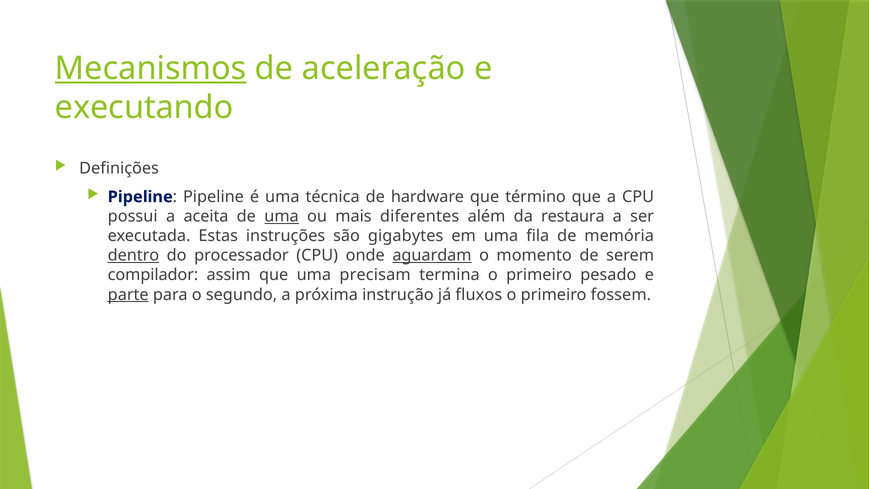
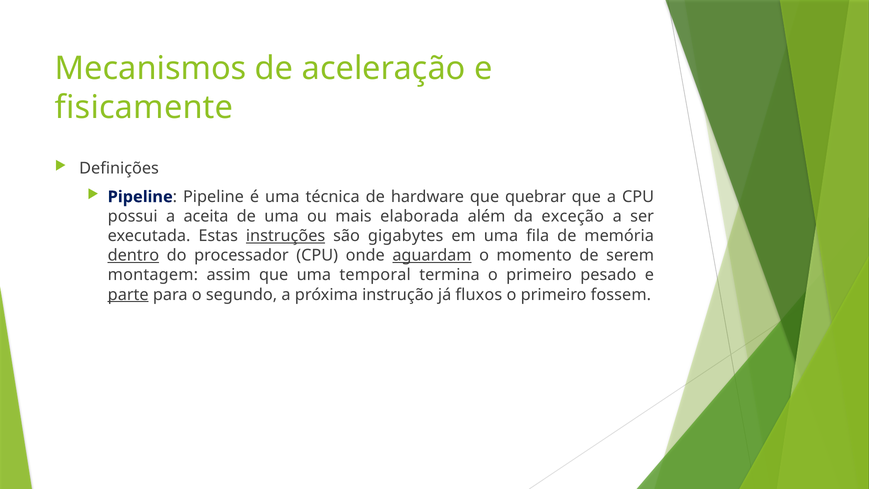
Mecanismos underline: present -> none (151, 69)
executando: executando -> fisicamente (144, 108)
término: término -> quebrar (536, 197)
uma underline: present -> none (282, 216)
diferentes: diferentes -> elaborada (420, 216)
restaura: restaura -> exceção (573, 216)
instruções underline: none -> present (286, 236)
compilador: compilador -> montagem (153, 275)
precisam: precisam -> temporal (375, 275)
